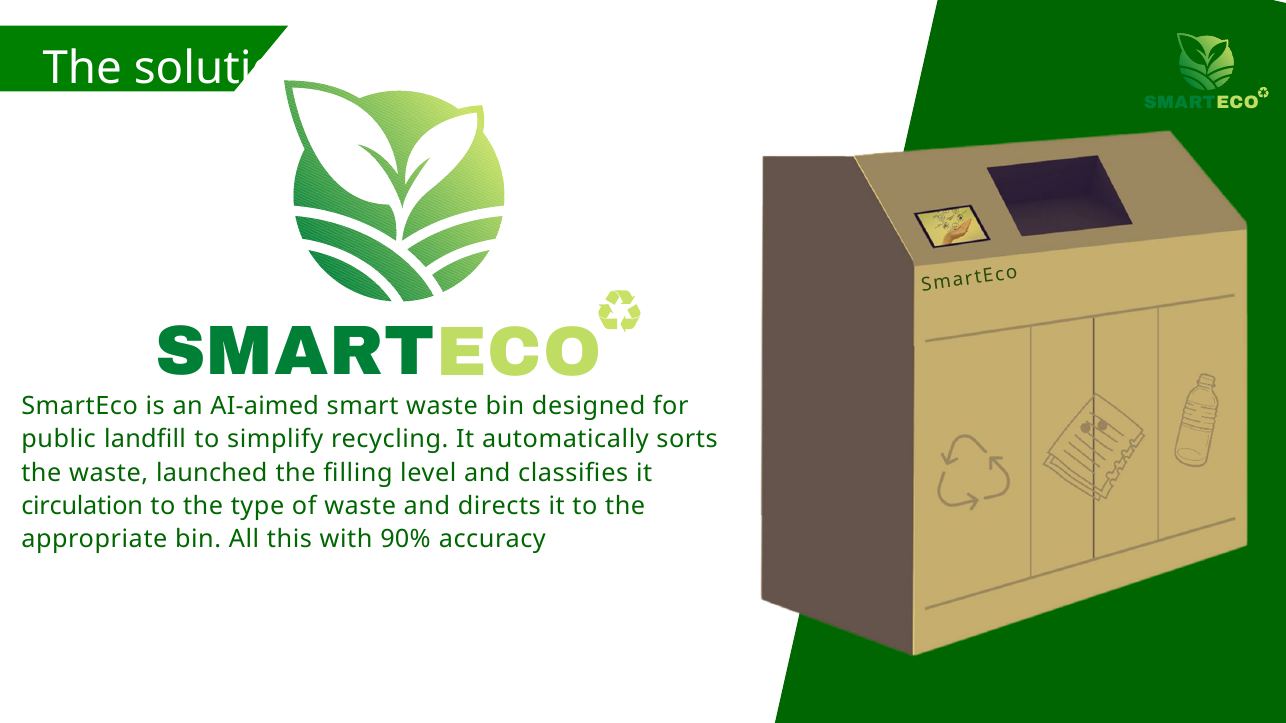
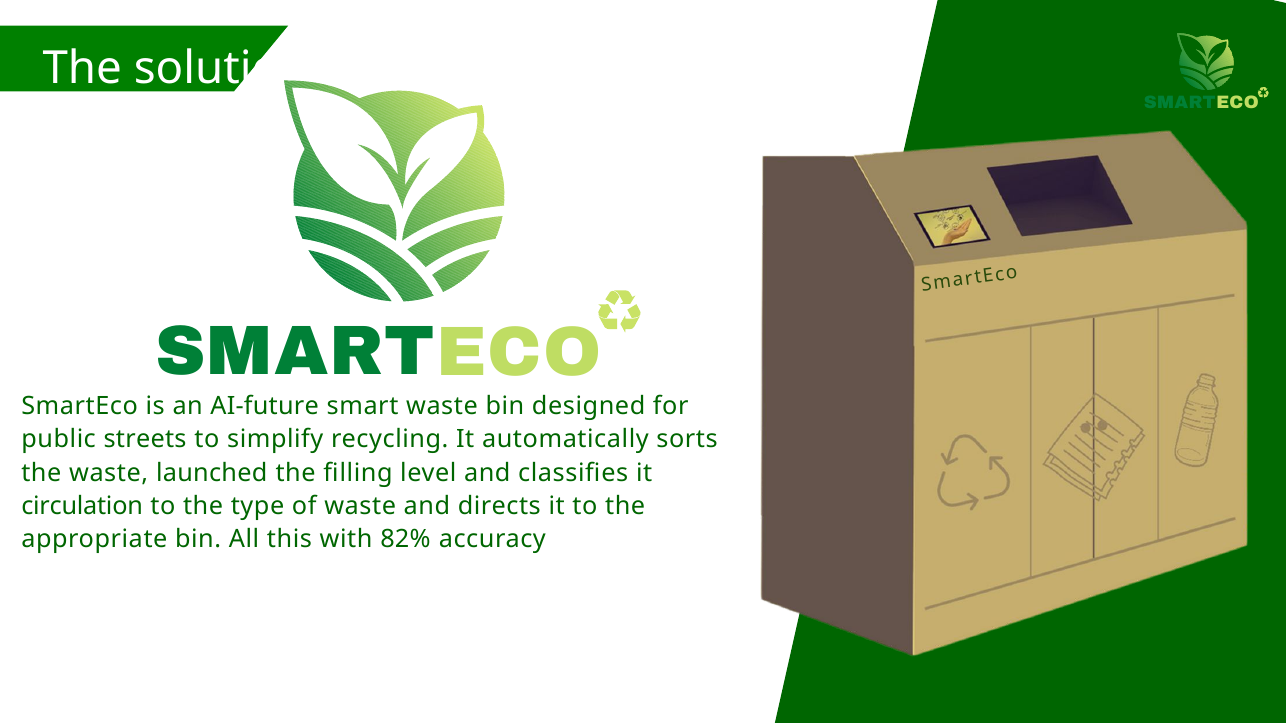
AI-aimed: AI-aimed -> AI-future (265, 406)
landfill: landfill -> streets (145, 440)
90%: 90% -> 82% (405, 540)
